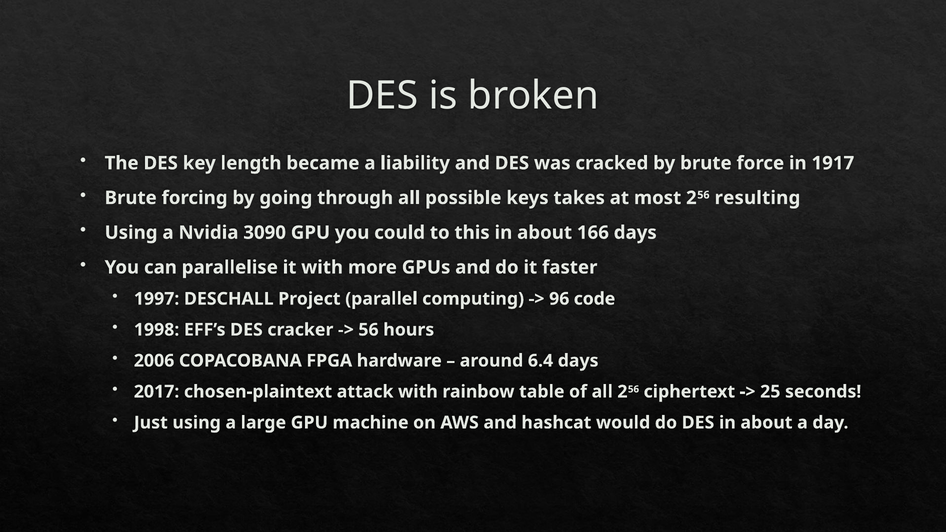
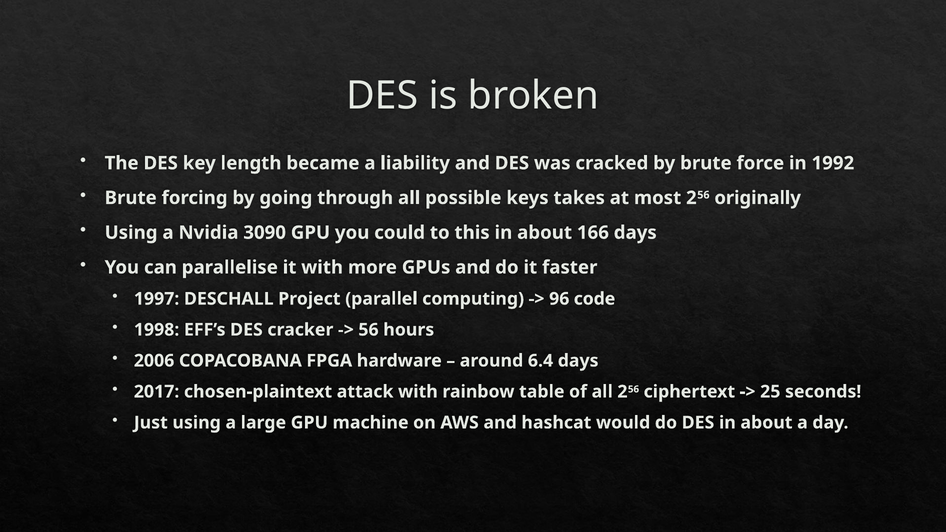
1917: 1917 -> 1992 (833, 163)
resulting: resulting -> originally (758, 198)
